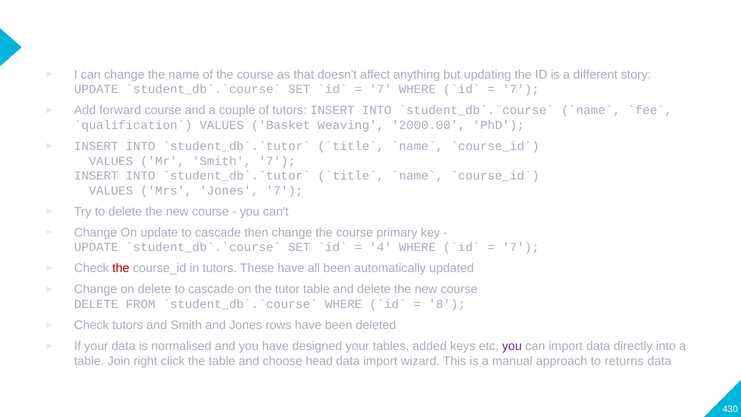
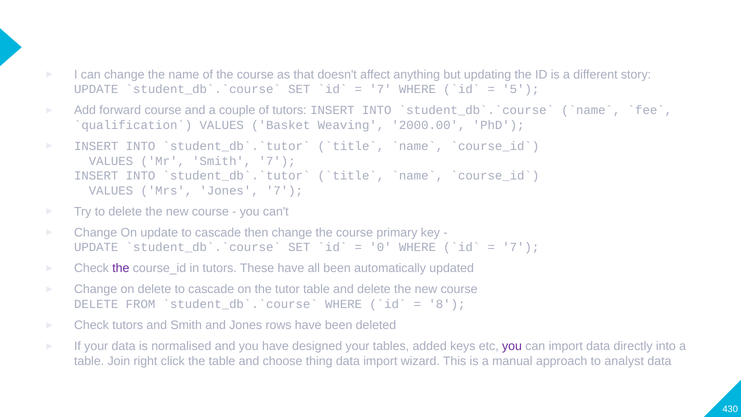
7: 7 -> 5 (521, 89)
4: 4 -> 0 (381, 247)
the colour: red -> purple (121, 268)
head: head -> thing (319, 361)
returns: returns -> analyst (624, 361)
